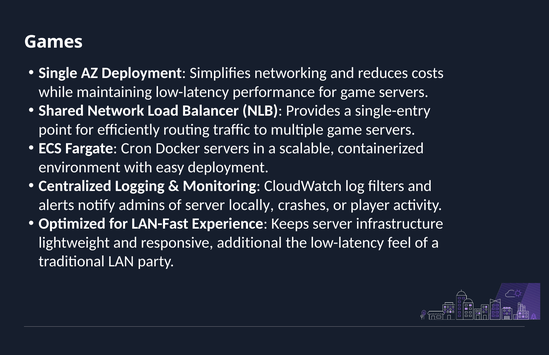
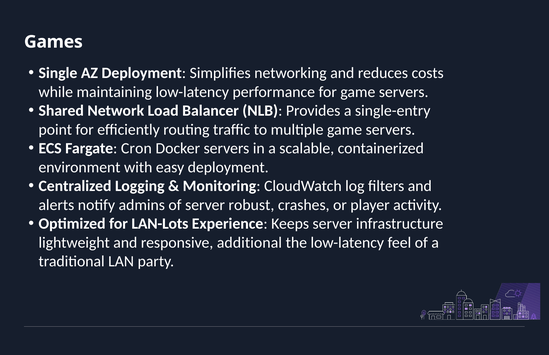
locally: locally -> robust (251, 205)
LAN-Fast: LAN-Fast -> LAN-Lots (160, 224)
